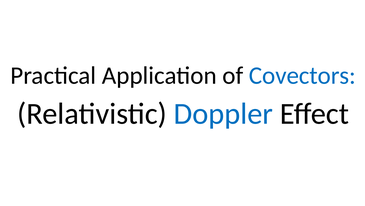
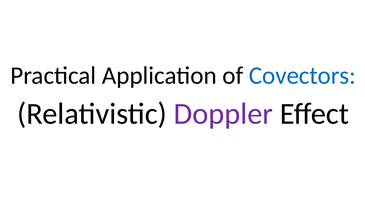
Doppler colour: blue -> purple (223, 113)
